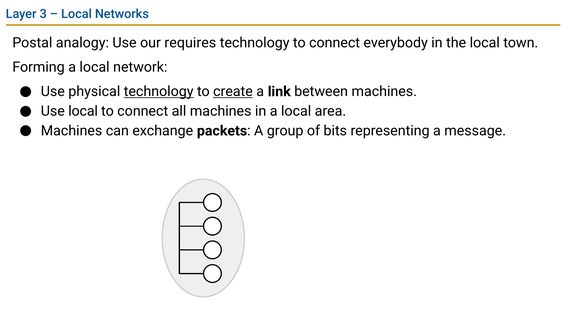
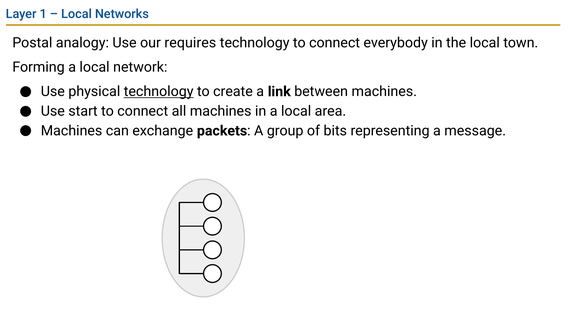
3: 3 -> 1 (43, 14)
create underline: present -> none (233, 92)
Use local: local -> start (83, 111)
